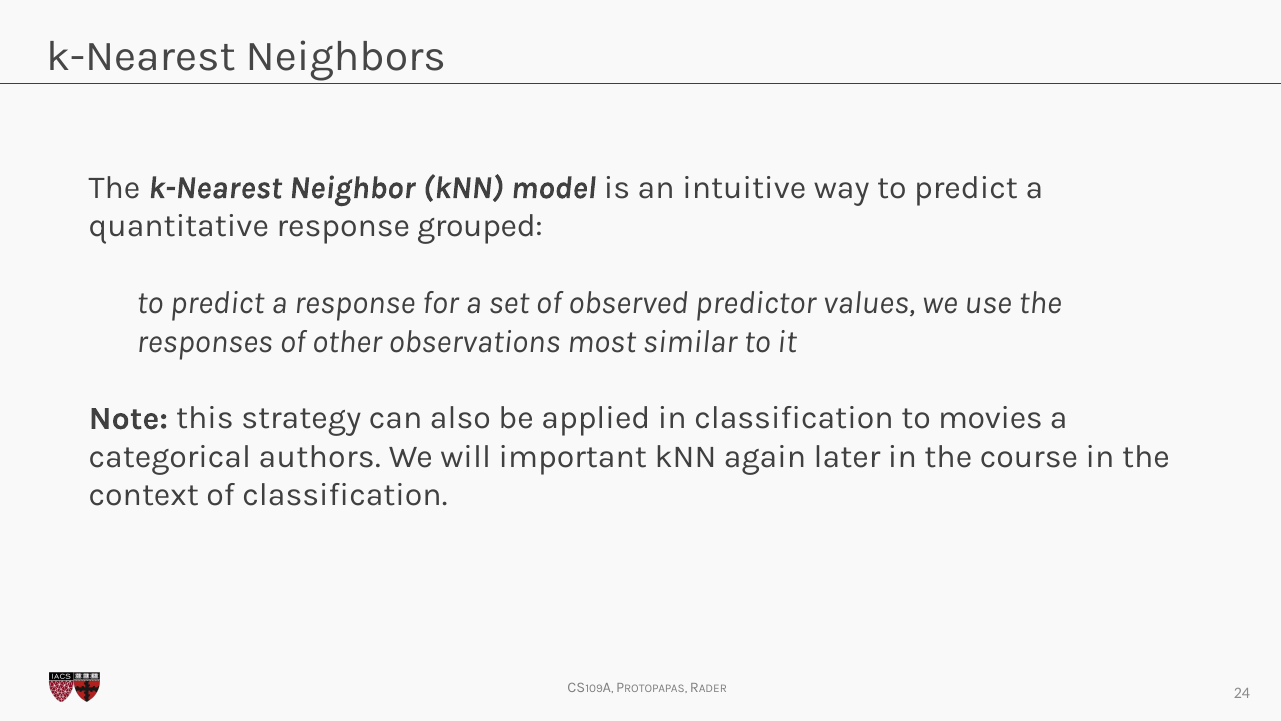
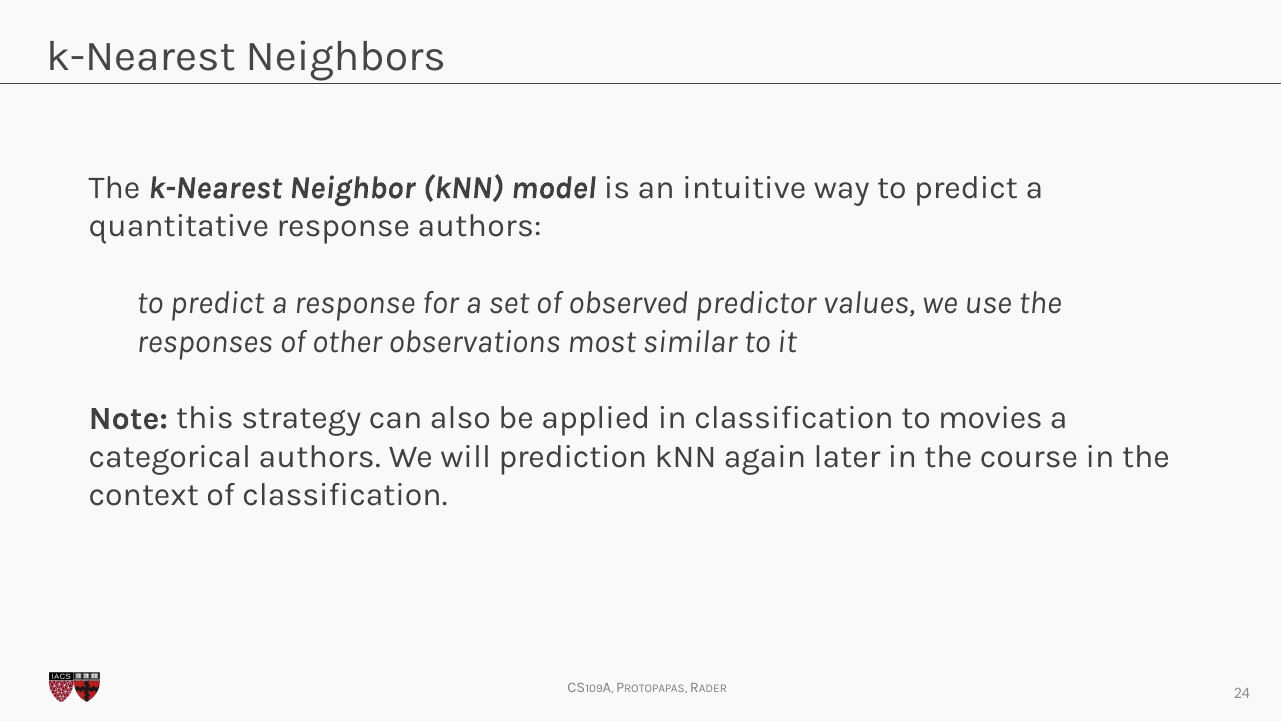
response grouped: grouped -> authors (480, 226)
important: important -> prediction (573, 457)
